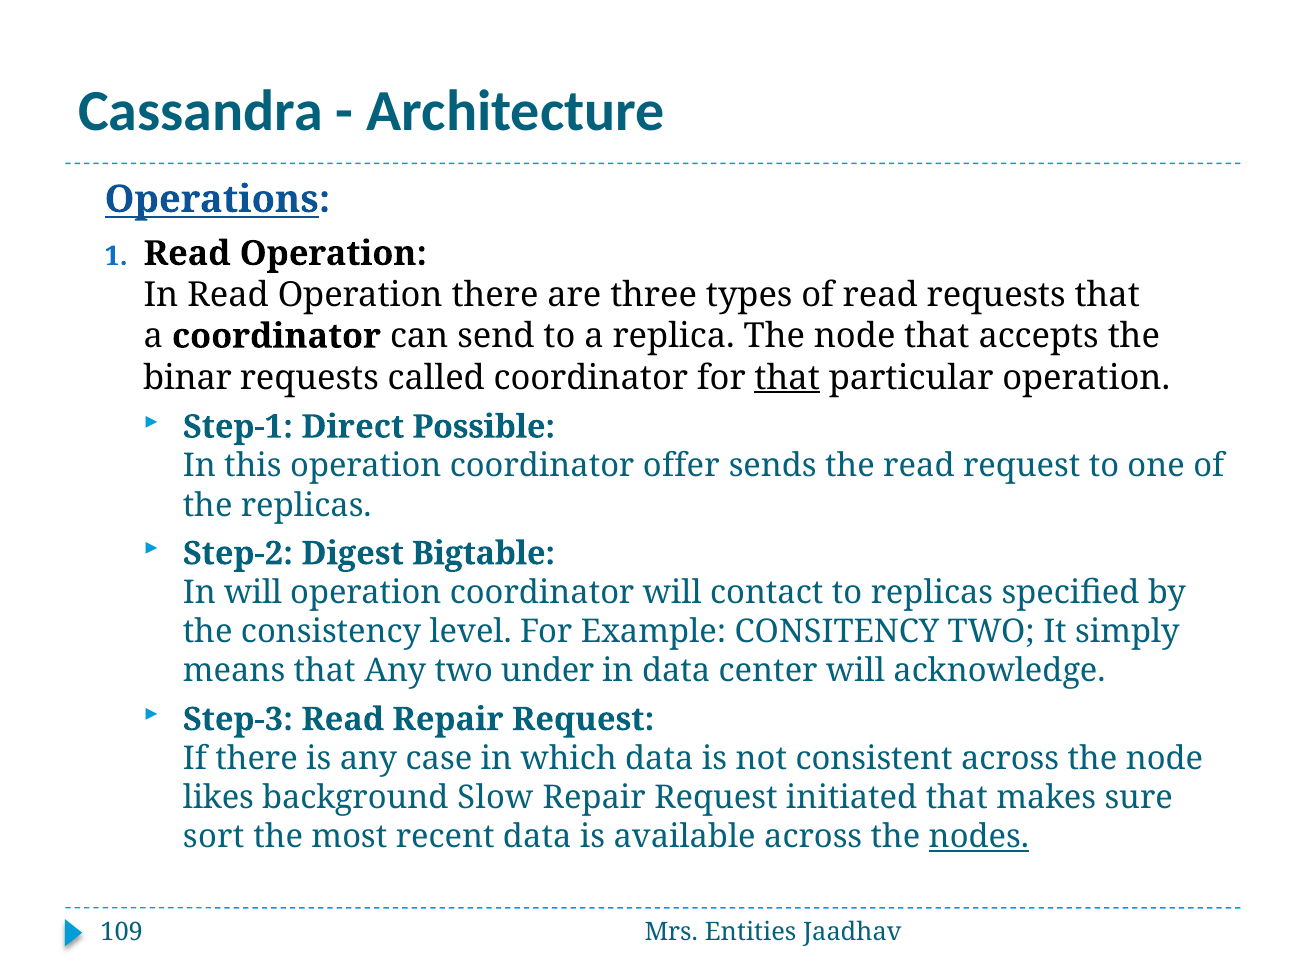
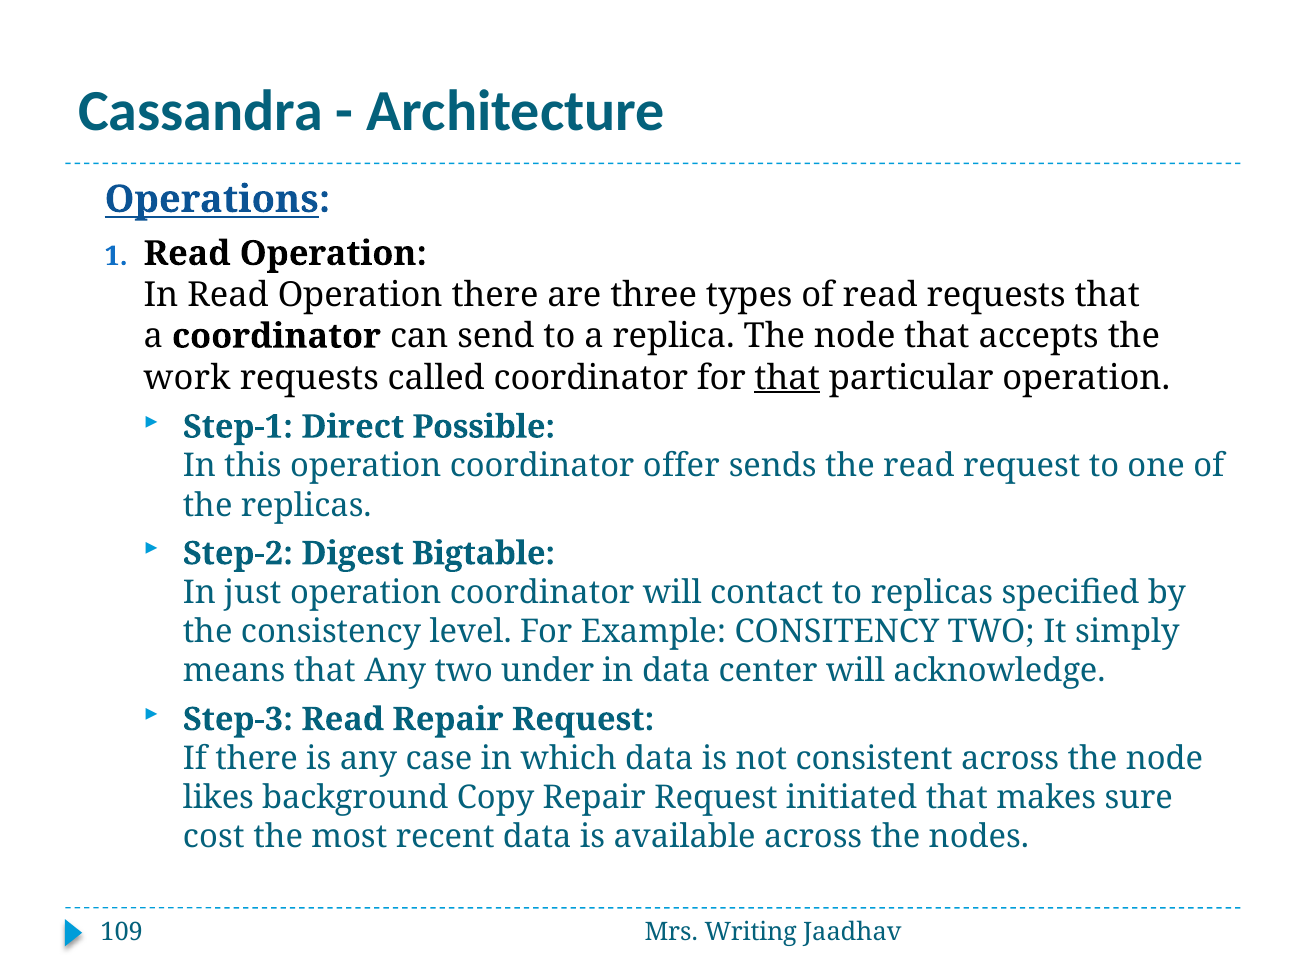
binar: binar -> work (187, 377)
In will: will -> just (253, 592)
Slow: Slow -> Copy (496, 797)
sort: sort -> cost (214, 837)
nodes underline: present -> none (979, 837)
Entities: Entities -> Writing (751, 931)
